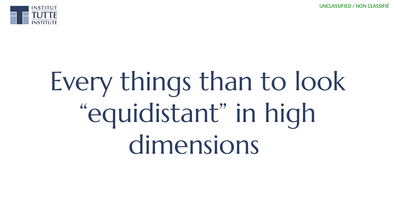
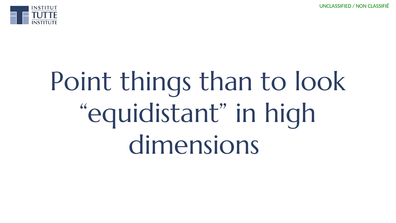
Every: Every -> Point (81, 82)
